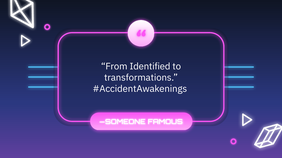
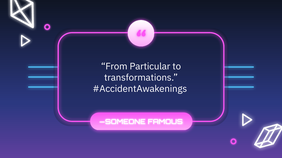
Identified: Identified -> Particular (150, 67)
